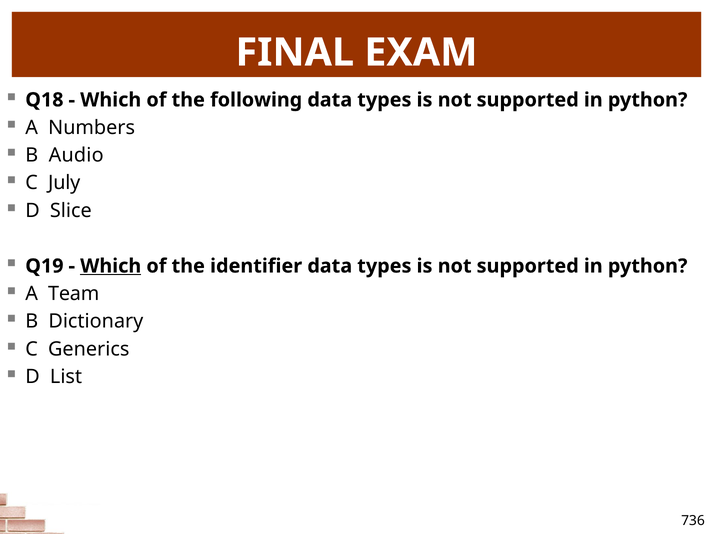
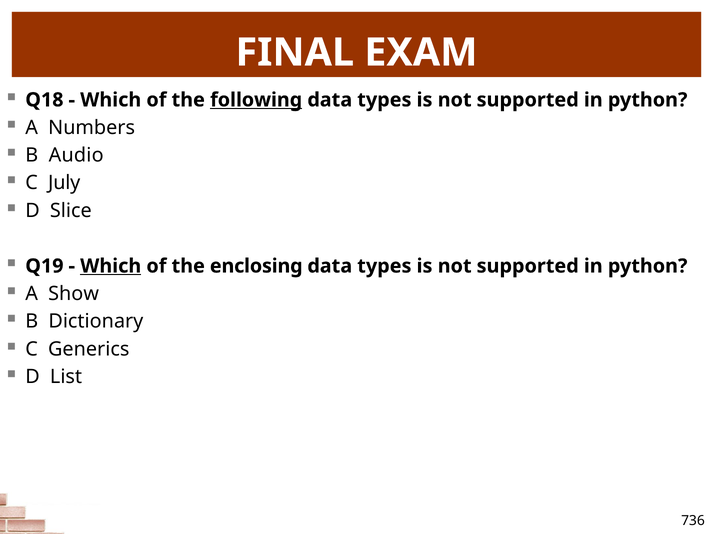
following underline: none -> present (256, 100)
identifier: identifier -> enclosing (256, 266)
Team: Team -> Show (74, 294)
